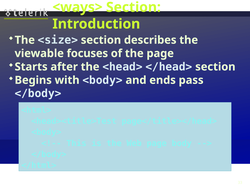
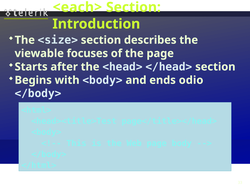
<ways>: <ways> -> <each> (77, 7)
pass: pass -> odio (191, 80)
